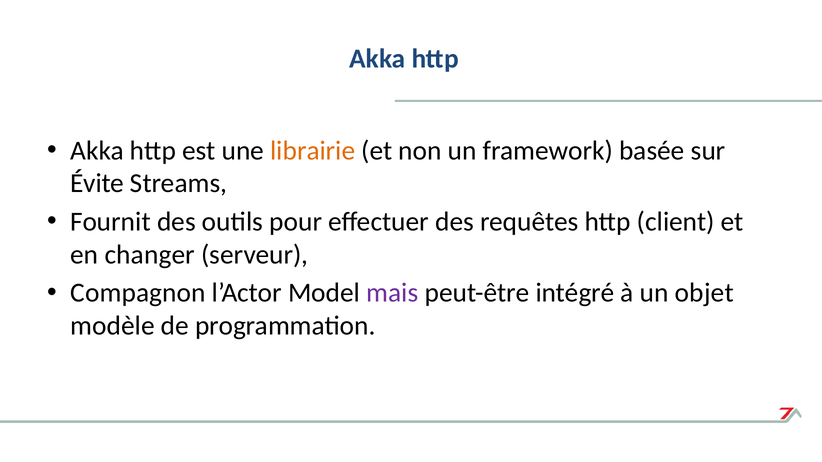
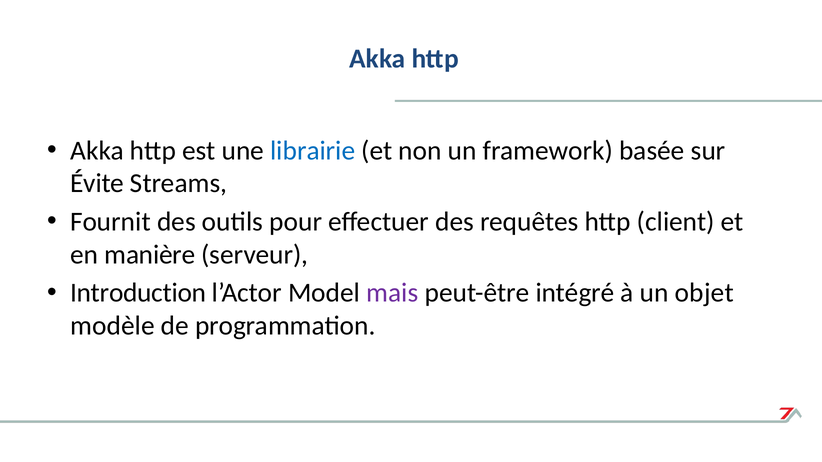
librairie colour: orange -> blue (313, 151)
changer: changer -> manière (150, 255)
Compagnon: Compagnon -> Introduction (138, 293)
